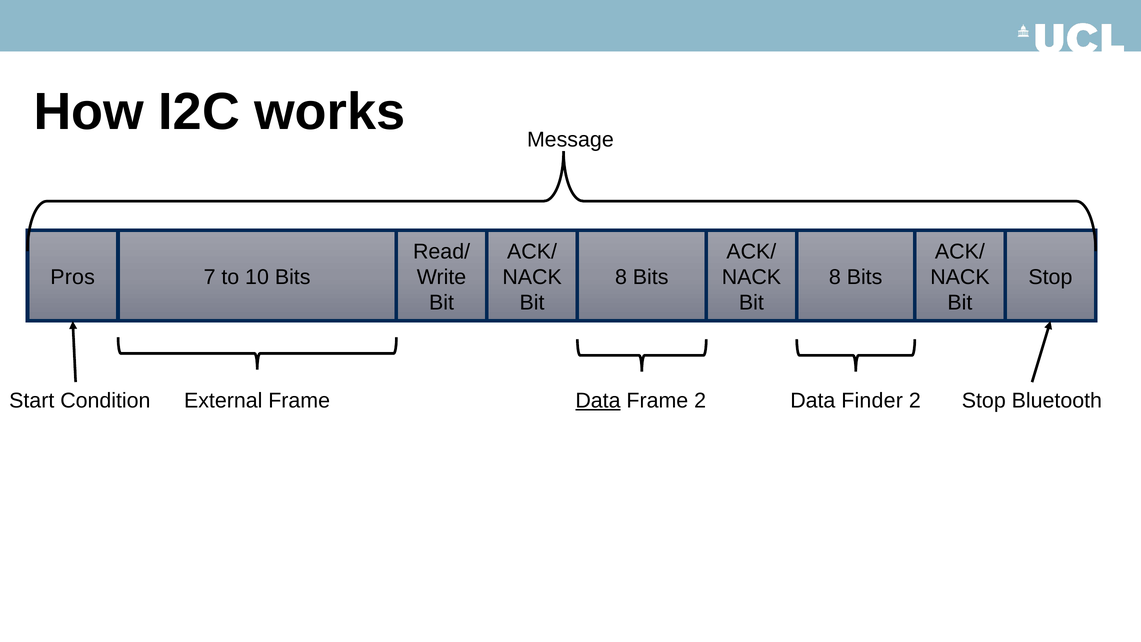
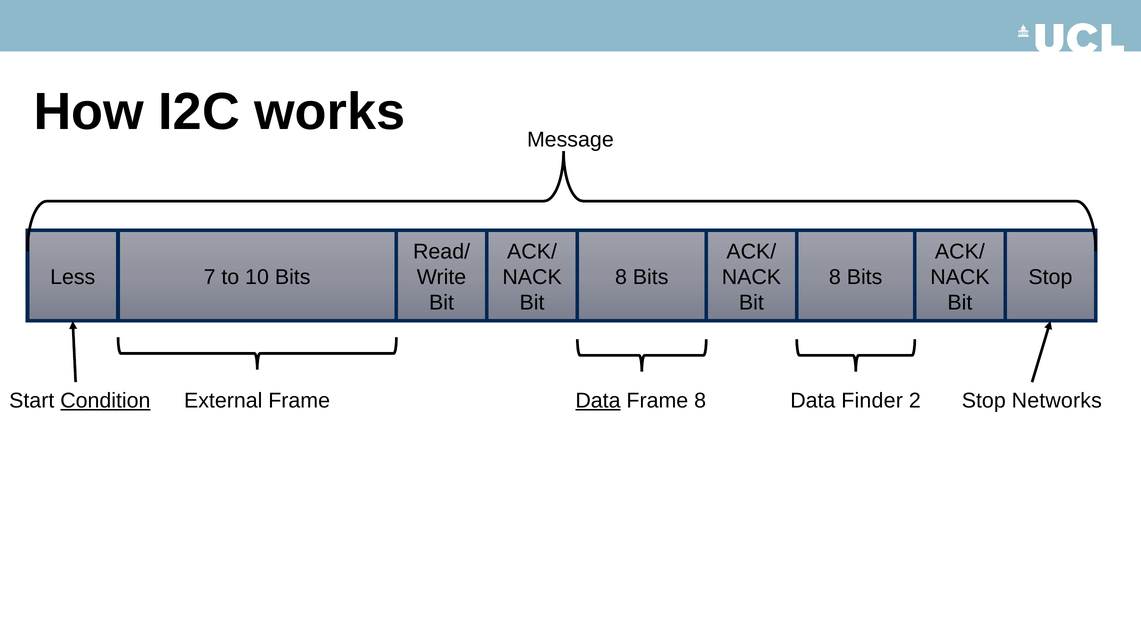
Pros: Pros -> Less (73, 277)
Condition underline: none -> present (105, 401)
Frame 2: 2 -> 8 (700, 401)
Bluetooth: Bluetooth -> Networks (1057, 401)
